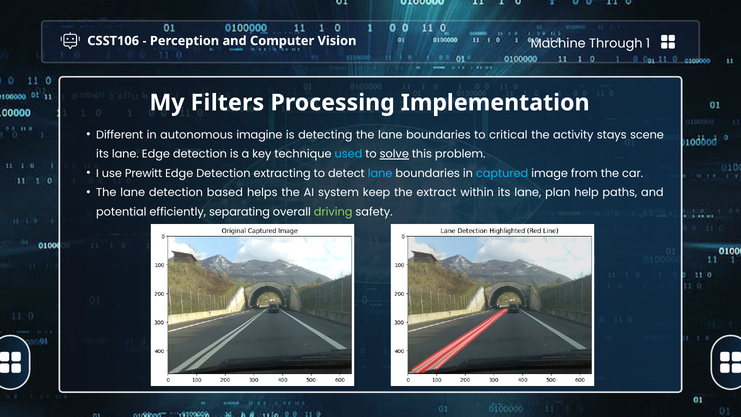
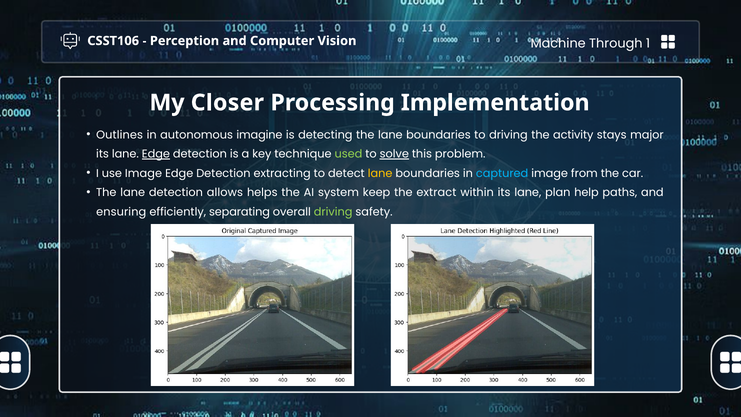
Filters: Filters -> Closer (227, 103)
Different: Different -> Outlines (120, 135)
to critical: critical -> driving (508, 135)
scene: scene -> major (647, 135)
Edge underline: none -> present (156, 154)
used colour: light blue -> light green (348, 154)
use Prewitt: Prewitt -> Image (144, 173)
lane colour: light blue -> yellow (380, 173)
based: based -> allows (225, 192)
potential: potential -> ensuring (121, 212)
